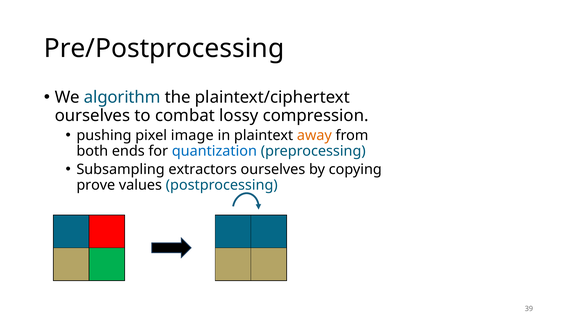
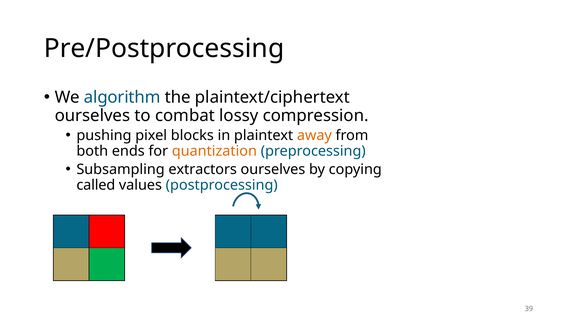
image: image -> blocks (192, 136)
quantization colour: blue -> orange (214, 151)
prove: prove -> called (96, 185)
